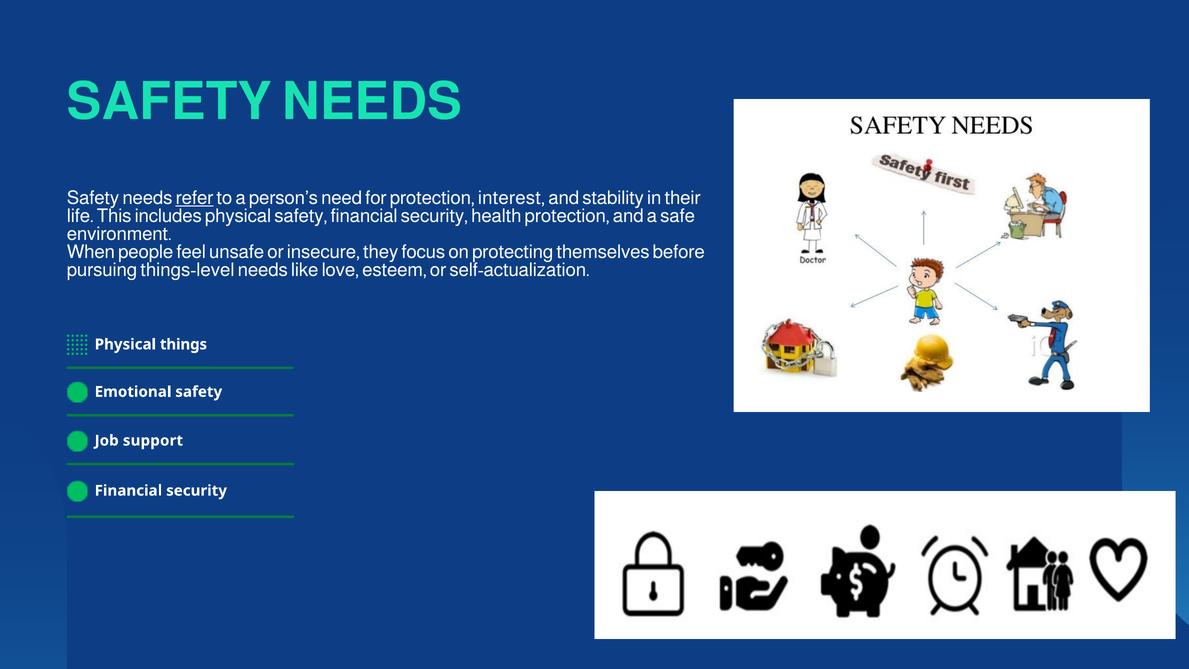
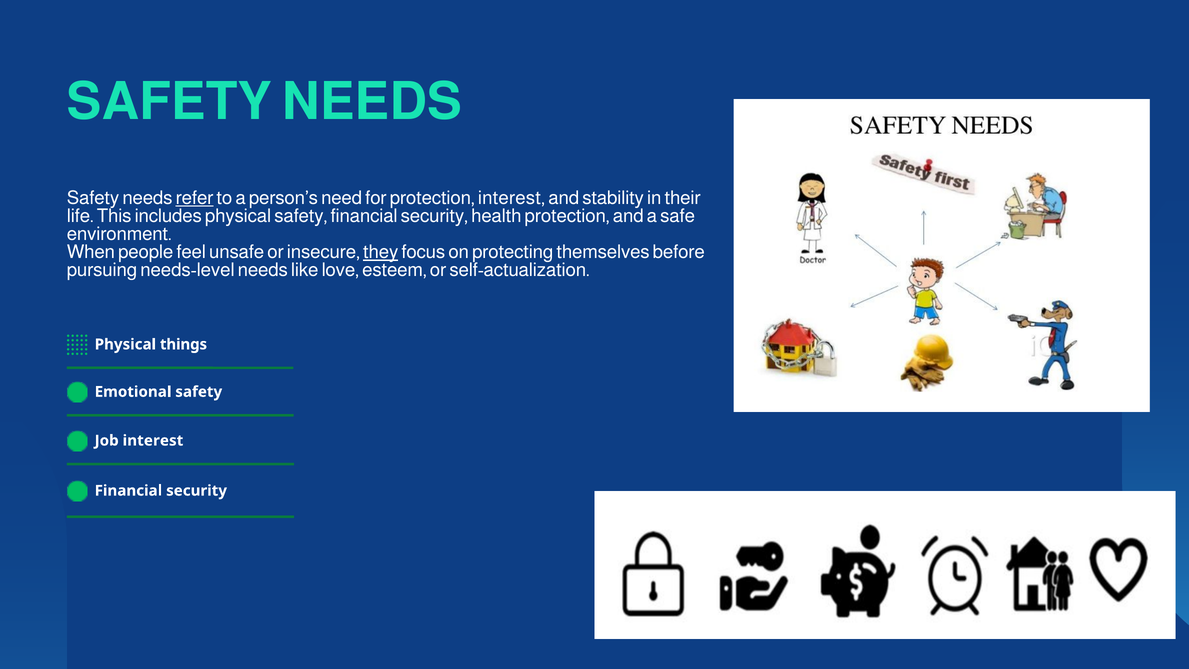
they underline: none -> present (381, 252)
things-level: things-level -> needs-level (187, 270)
Job support: support -> interest (153, 440)
